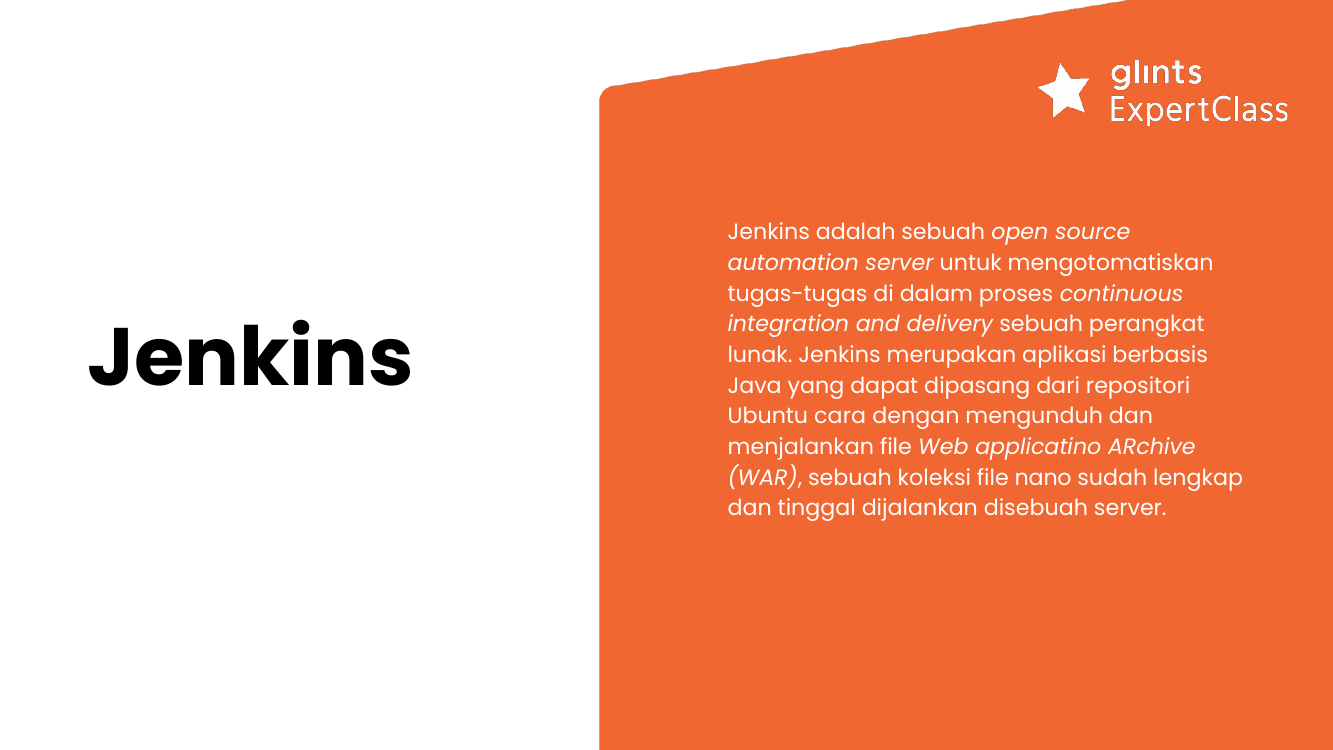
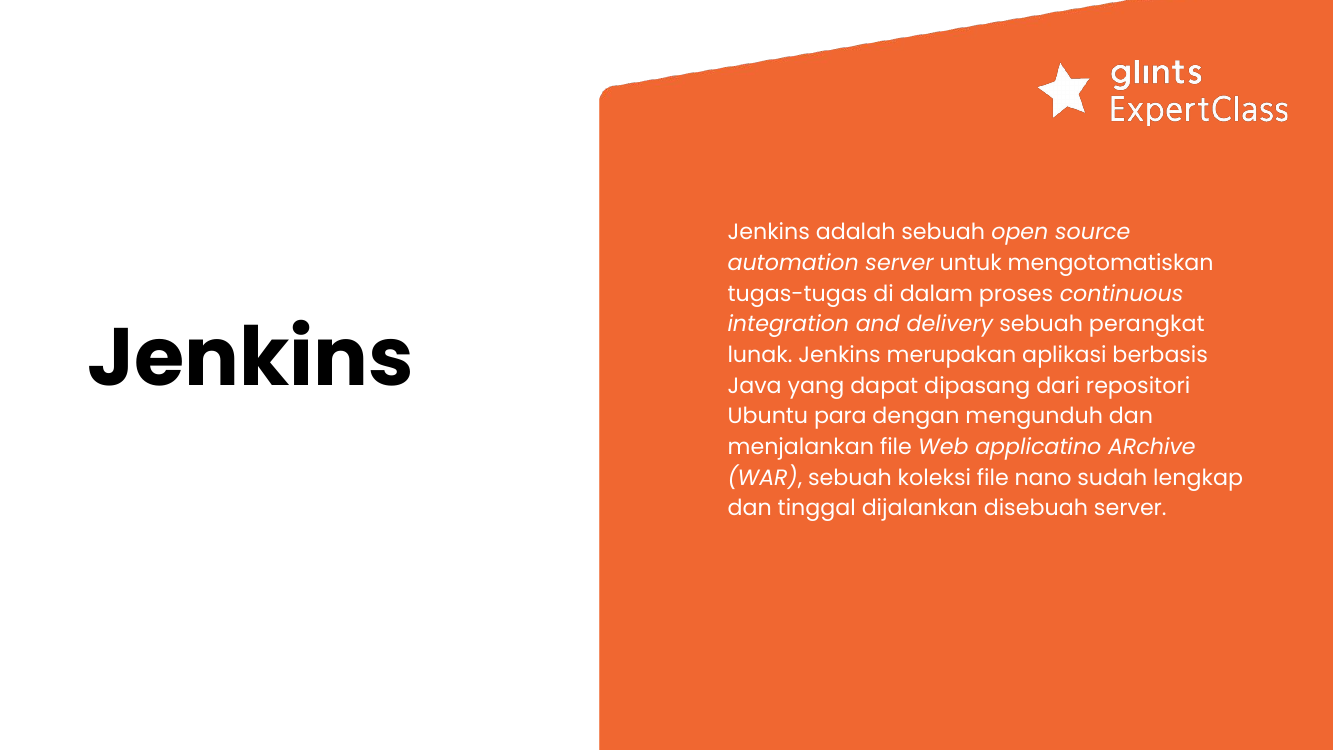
cara: cara -> para (840, 416)
